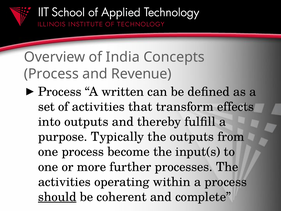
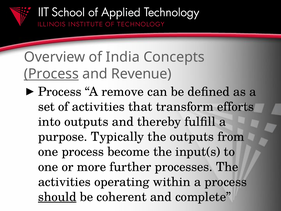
Process underline: none -> present (51, 74)
written: written -> remove (123, 92)
effects: effects -> efforts (236, 107)
